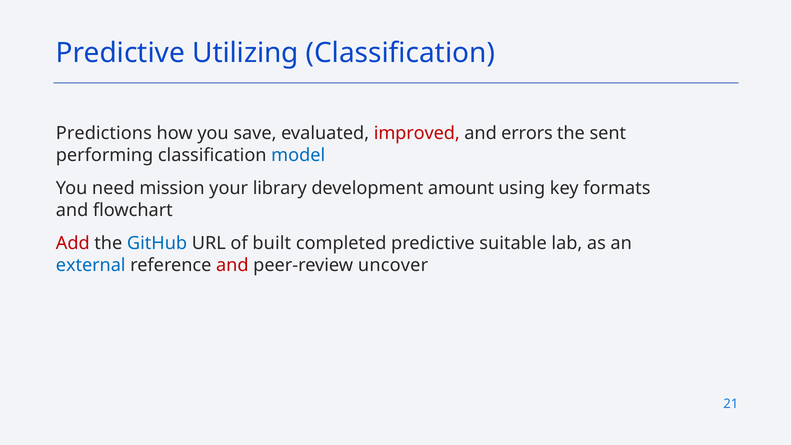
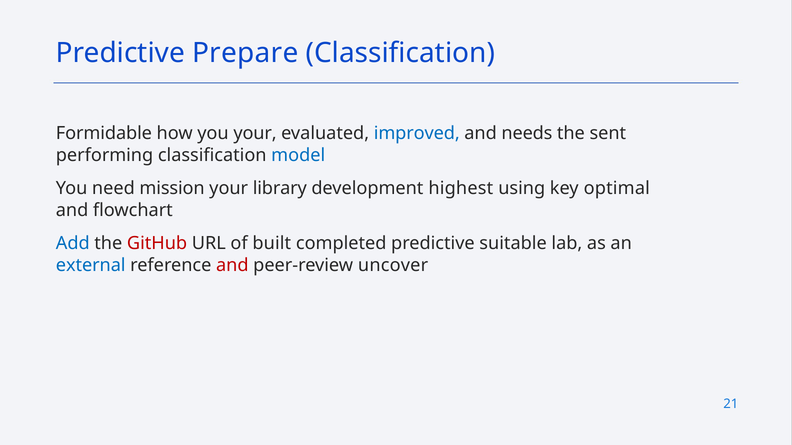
Utilizing: Utilizing -> Prepare (245, 53)
Predictions: Predictions -> Formidable (104, 134)
you save: save -> your (255, 134)
improved colour: red -> blue (417, 134)
errors: errors -> needs (527, 134)
amount: amount -> highest (461, 189)
formats: formats -> optimal (617, 189)
Add colour: red -> blue (73, 244)
GitHub colour: blue -> red (157, 244)
